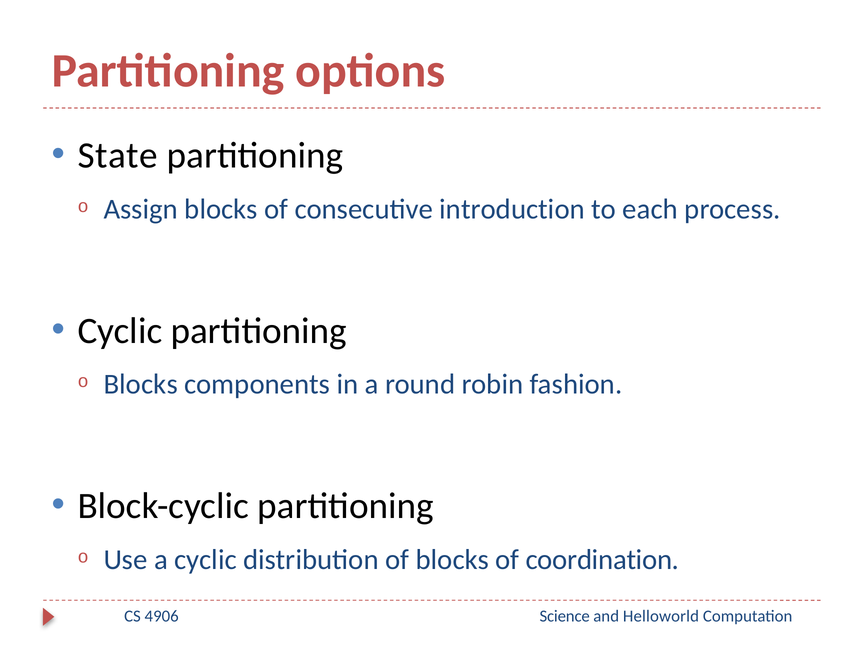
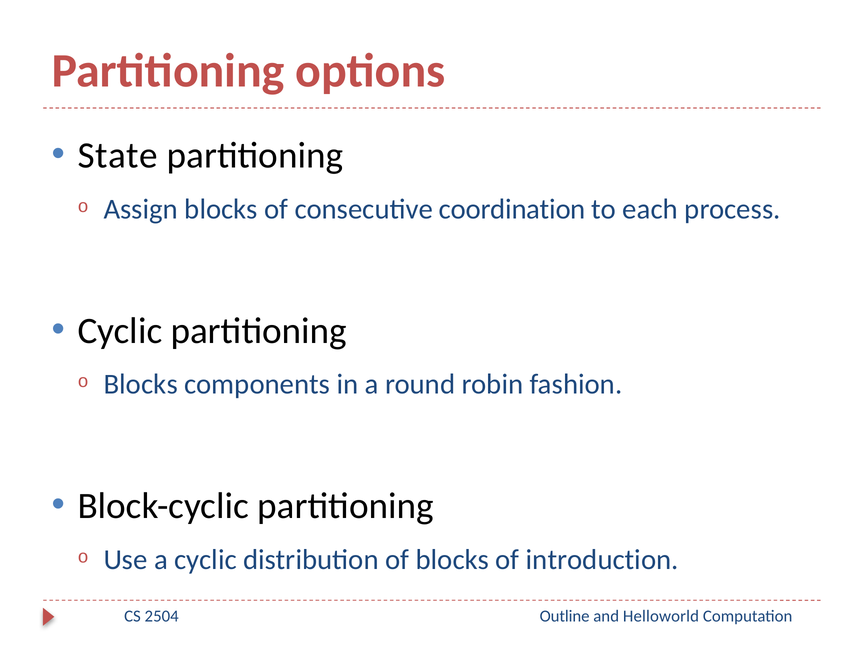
introduction: introduction -> coordination (512, 209)
coordination: coordination -> introduction (602, 560)
4906: 4906 -> 2504 (162, 616)
Science: Science -> Outline (565, 616)
